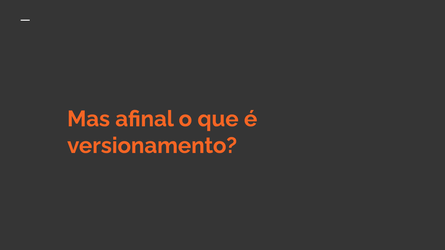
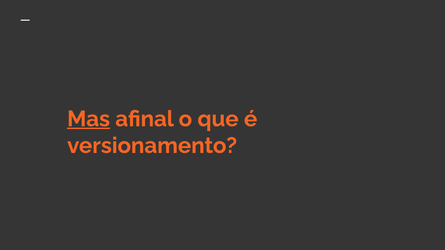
Mas underline: none -> present (89, 119)
